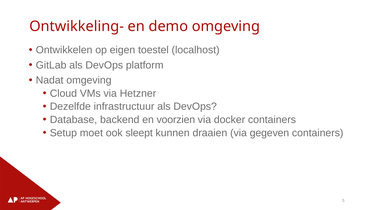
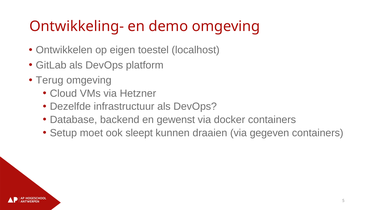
Nadat: Nadat -> Terug (50, 80)
voorzien: voorzien -> gewenst (176, 120)
